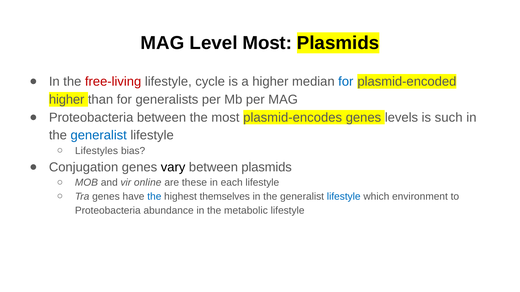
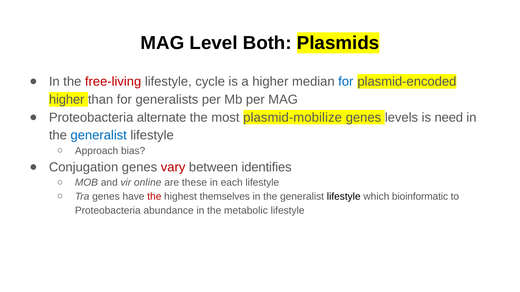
Level Most: Most -> Both (267, 43)
Proteobacteria between: between -> alternate (162, 118)
plasmid-encodes: plasmid-encodes -> plasmid-mobilize (293, 118)
such: such -> need (449, 118)
Lifestyles: Lifestyles -> Approach (97, 151)
vary colour: black -> red (173, 167)
between plasmids: plasmids -> identifies (267, 167)
the colour: blue -> red (154, 197)
lifestyle colour: blue -> black (344, 197)
environment: environment -> bioinformatic (420, 197)
